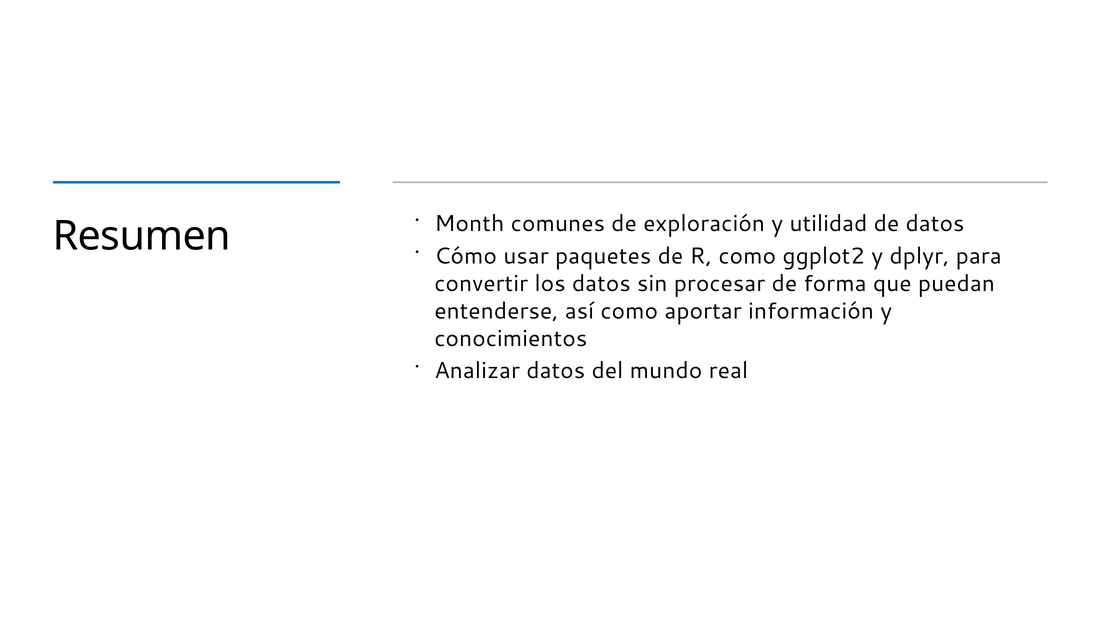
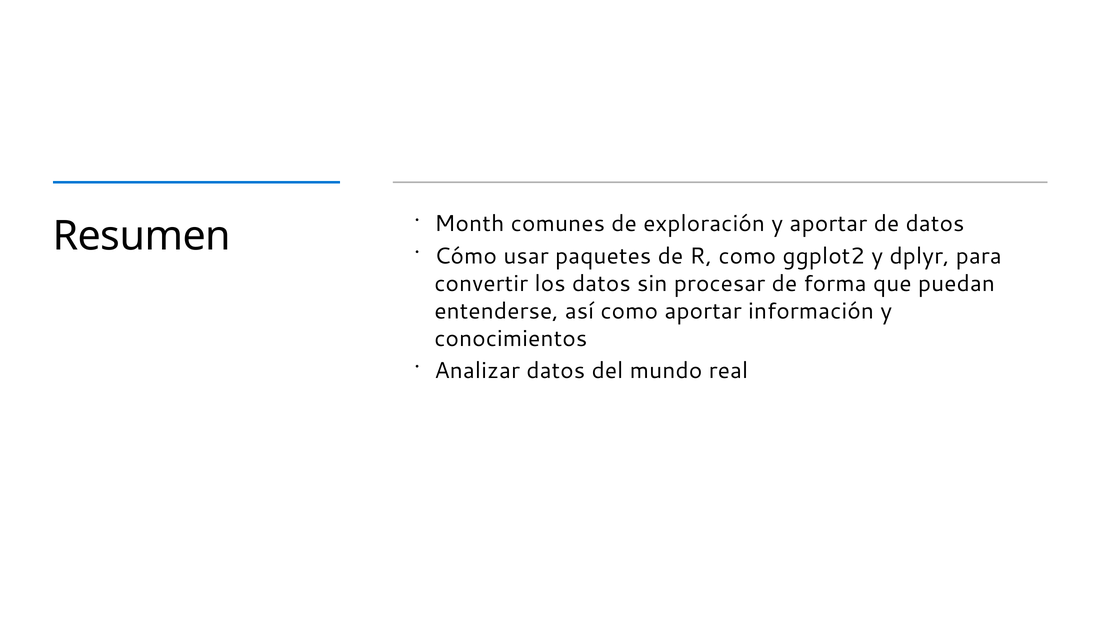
y utilidad: utilidad -> aportar (828, 224)
